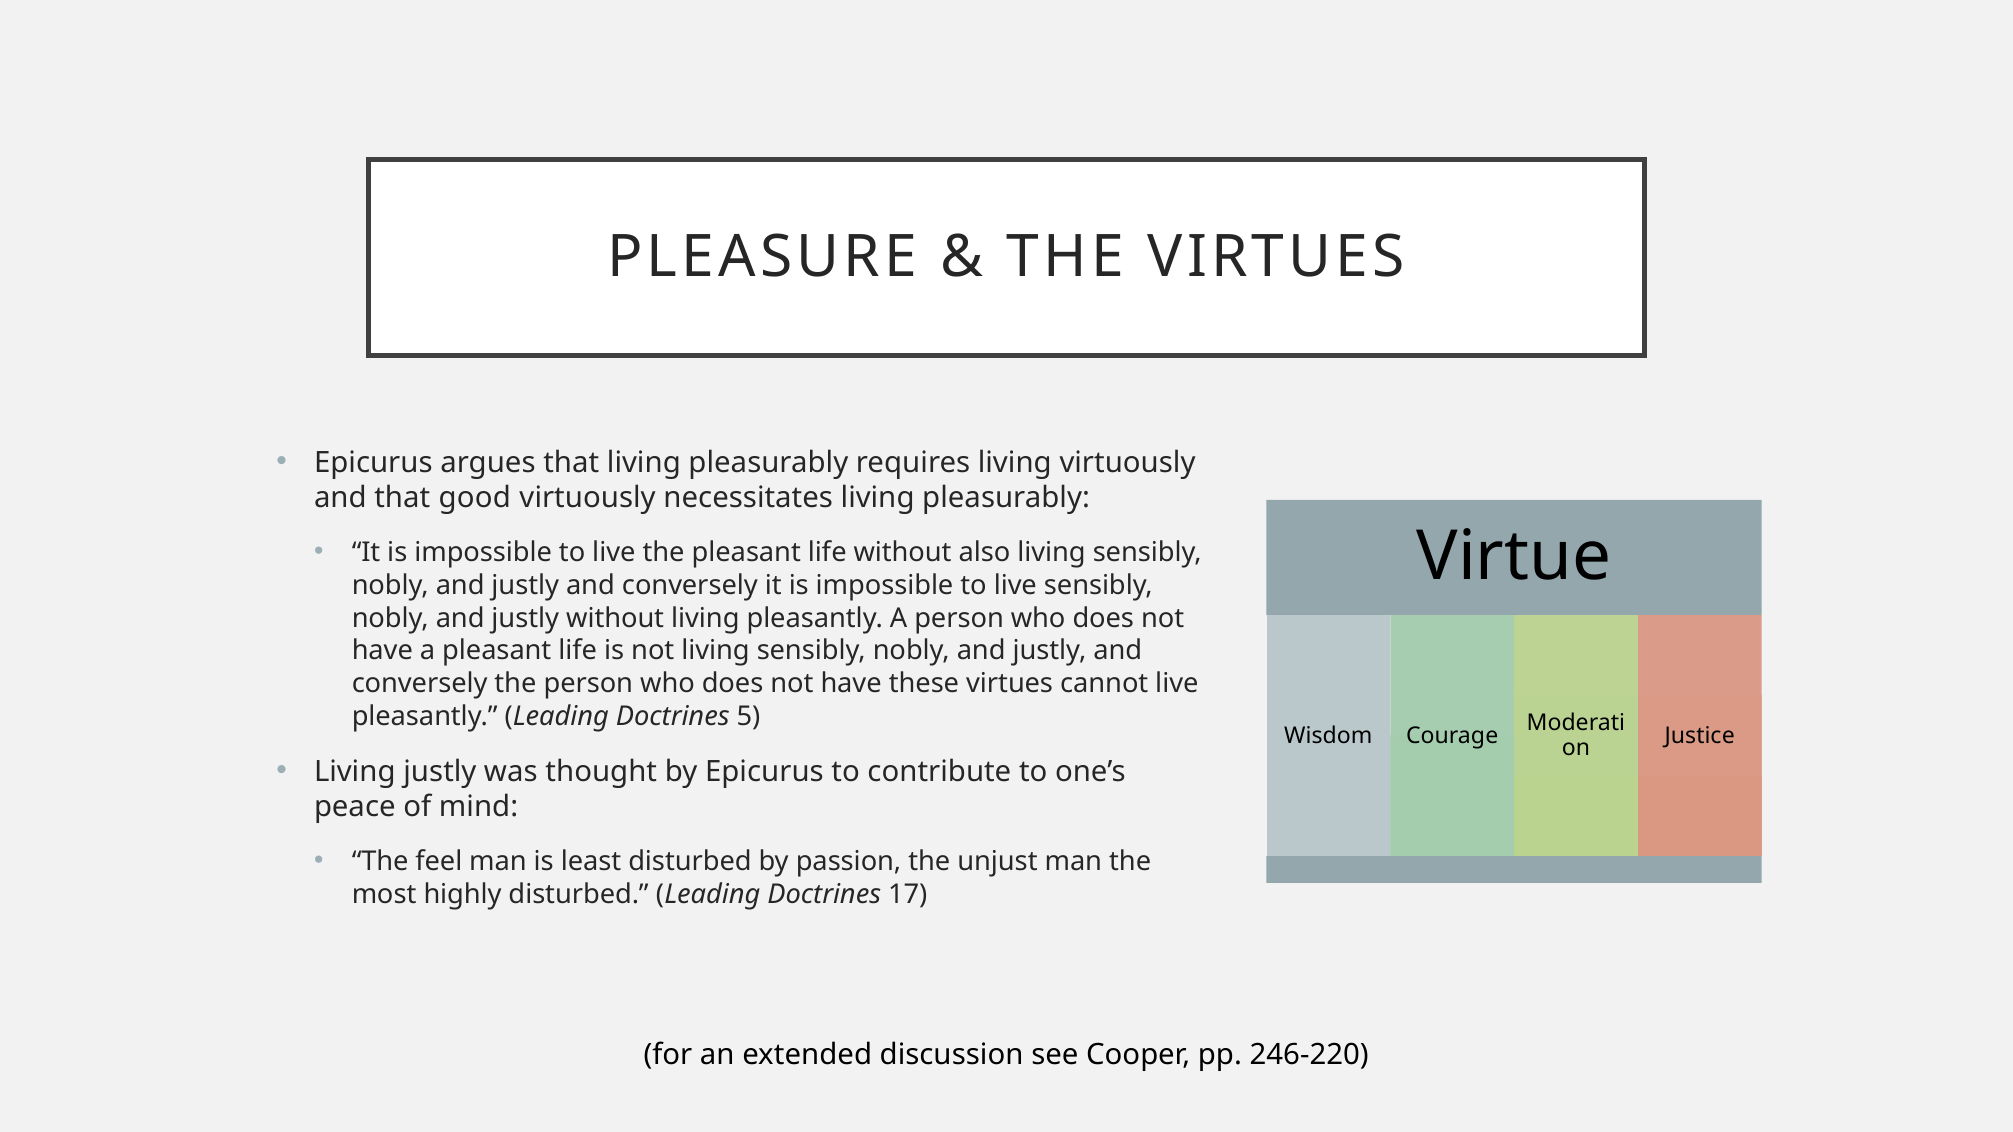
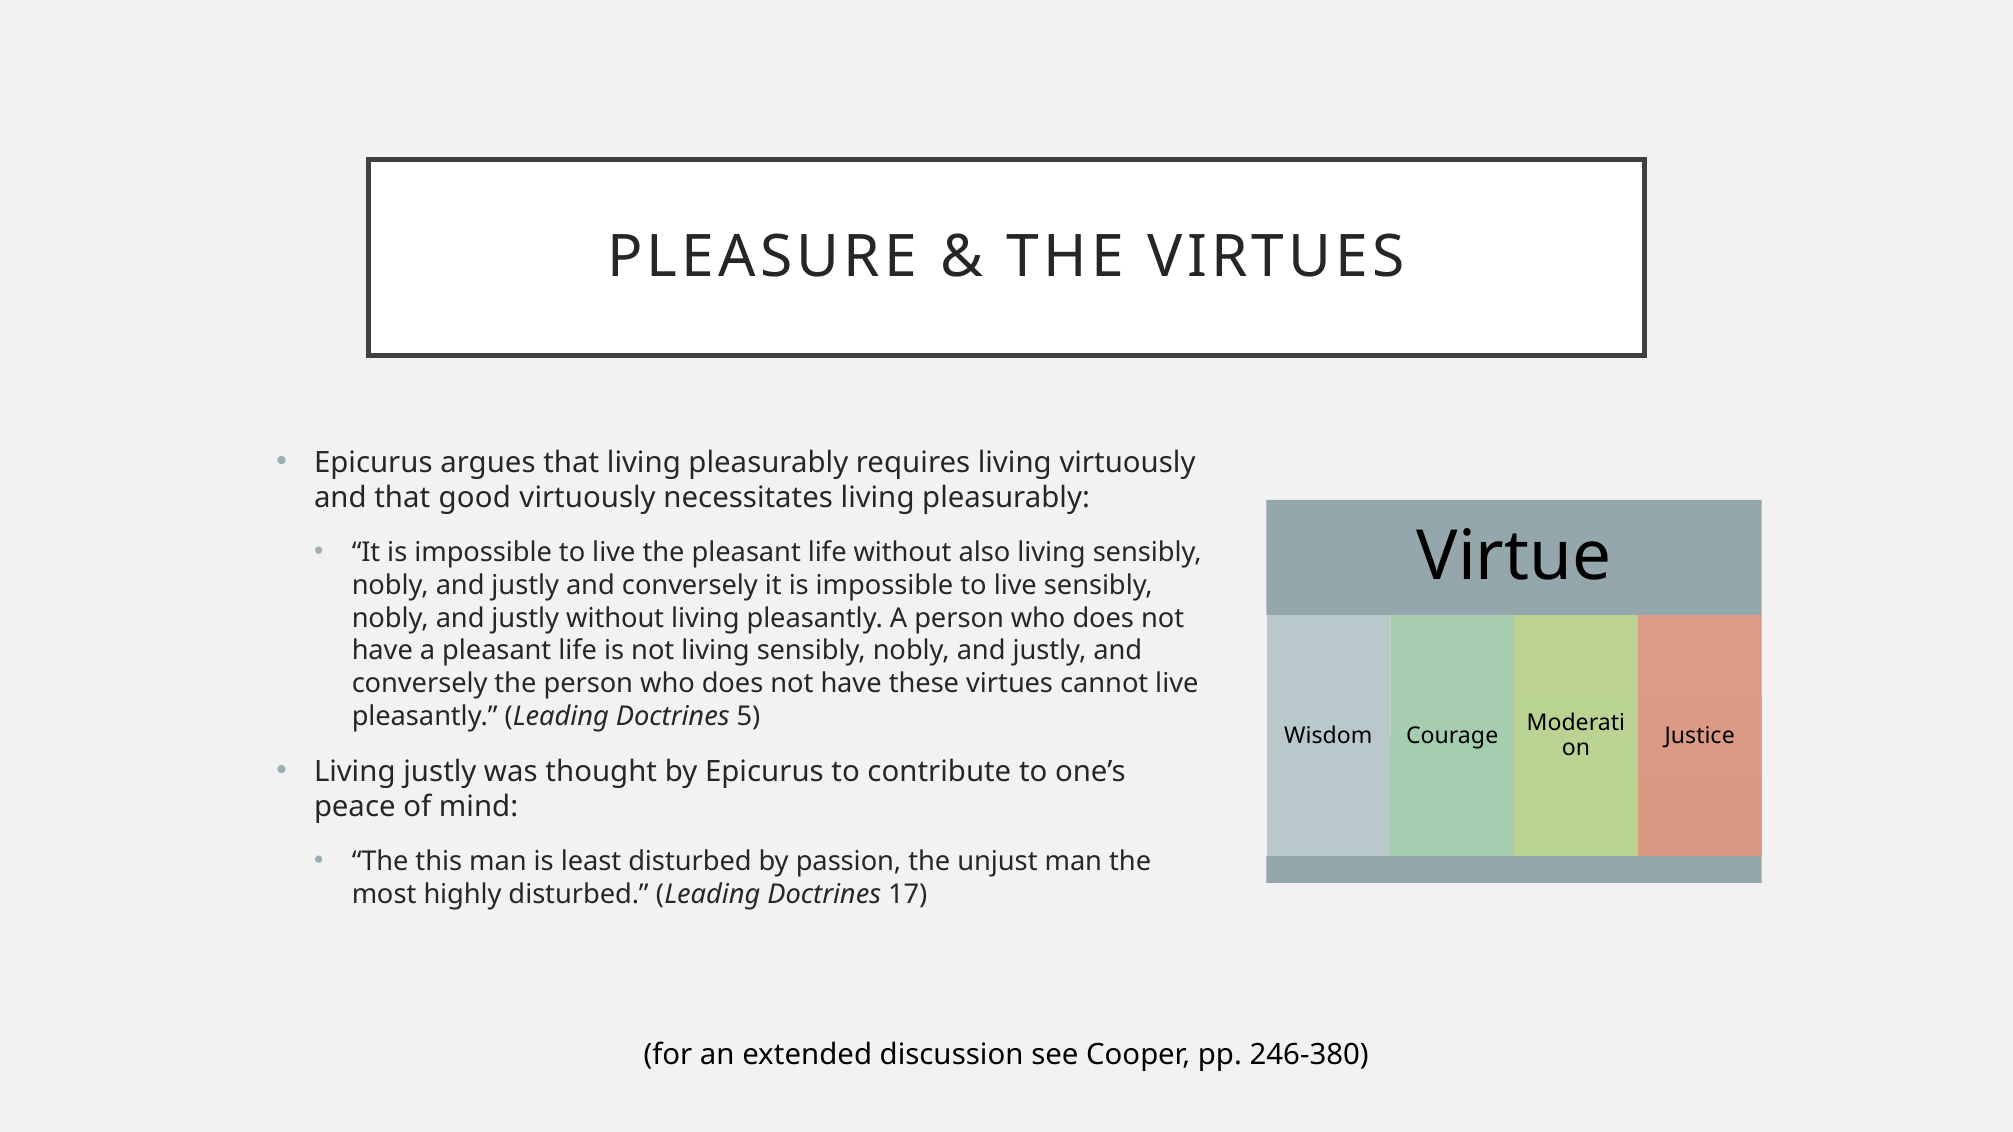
feel: feel -> this (439, 862)
246-220: 246-220 -> 246-380 (1309, 1055)
